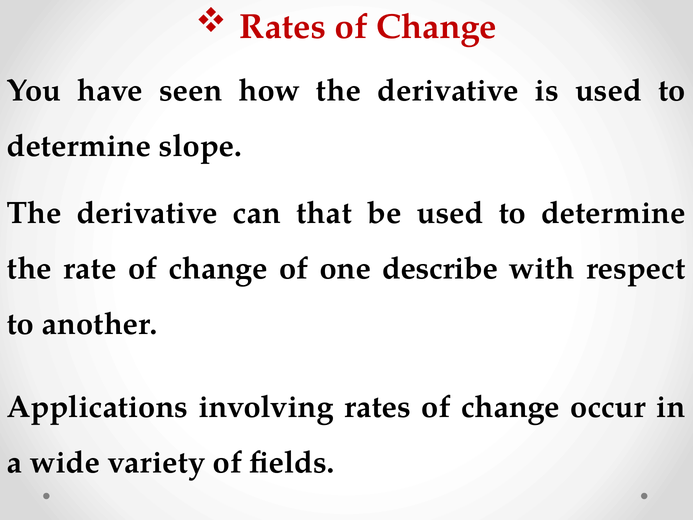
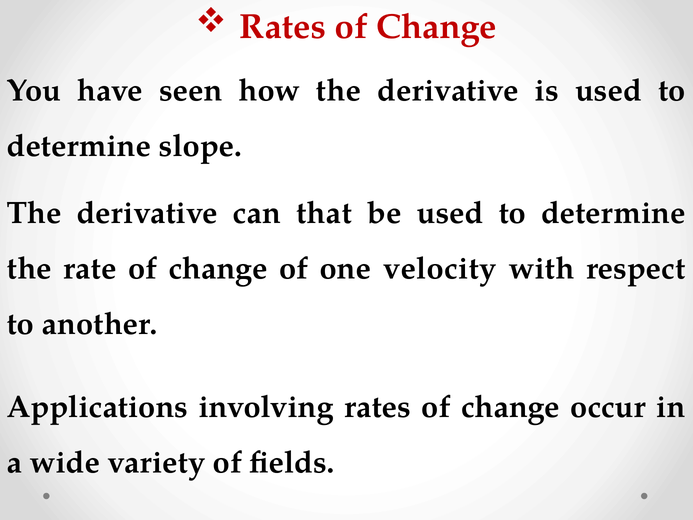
describe: describe -> velocity (440, 268)
